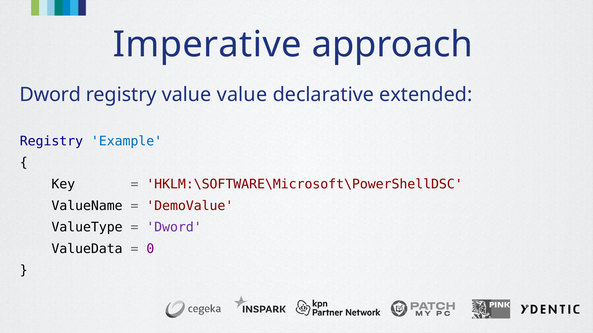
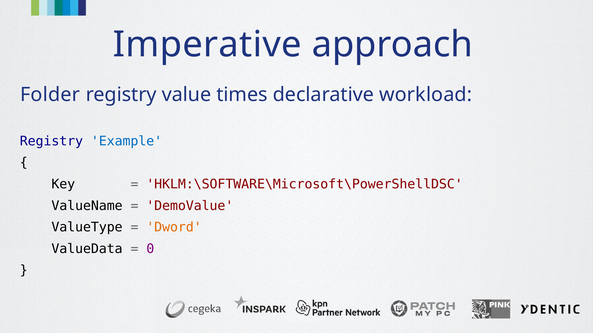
Dword: Dword -> Folder (50, 95)
value value: value -> times (242, 95)
extended: extended -> workload (426, 95)
Dword colour: purple -> orange (174, 228)
